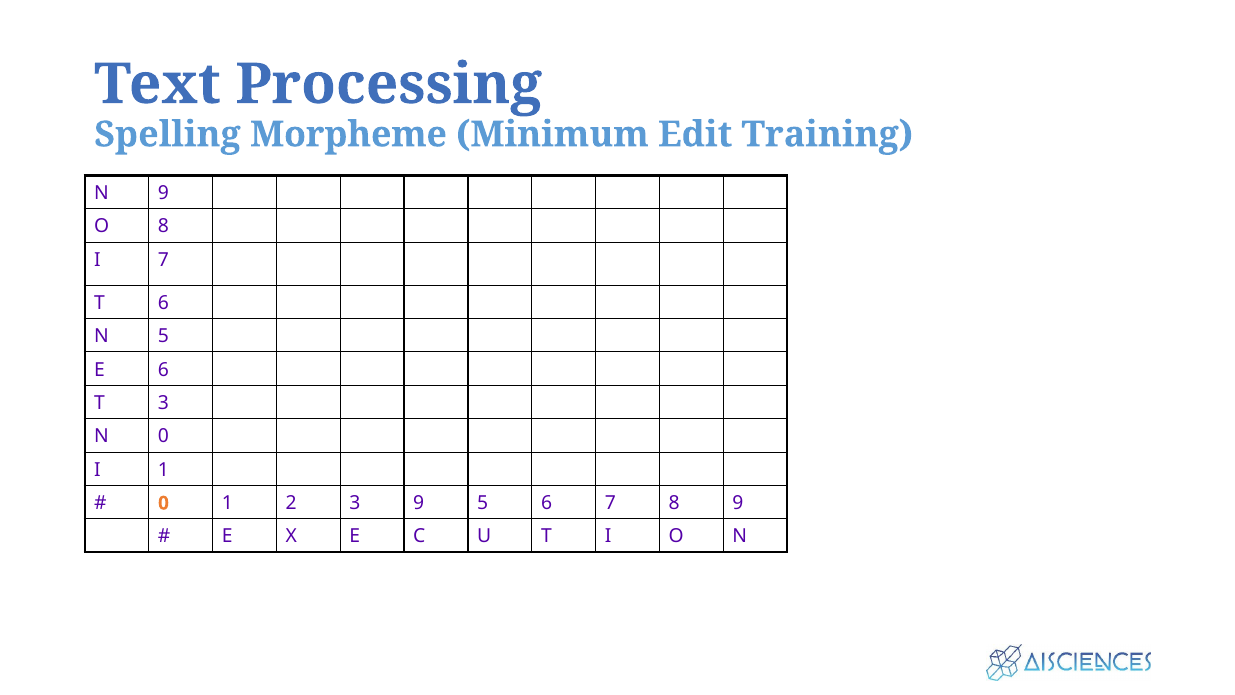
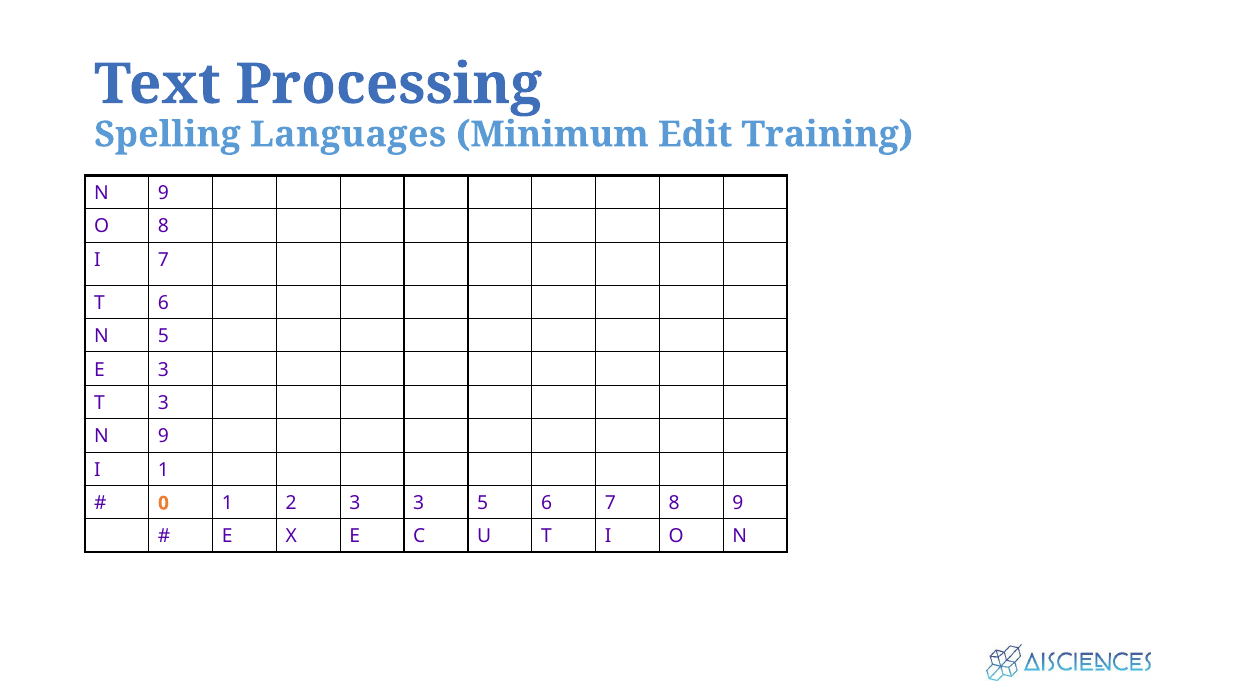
Morpheme: Morpheme -> Languages (348, 134)
E 6: 6 -> 3 (163, 370)
0: 0 -> 9 (163, 436)
3 9: 9 -> 3 (419, 503)
